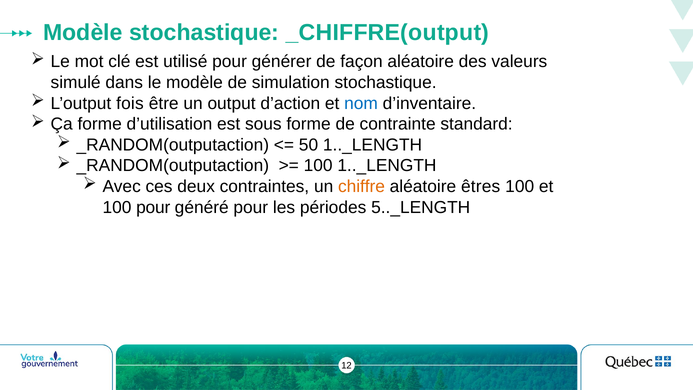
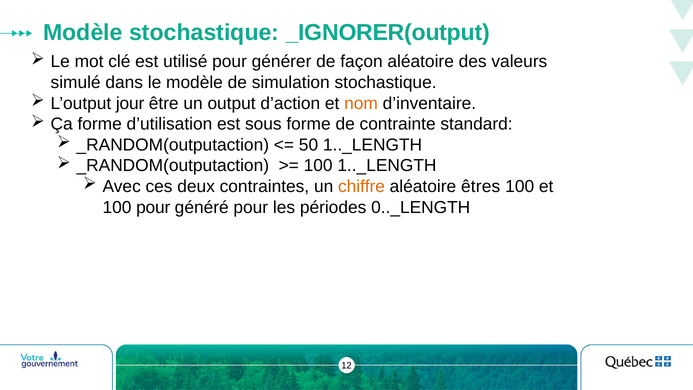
_CHIFFRE(output: _CHIFFRE(output -> _IGNORER(output (388, 33)
fois: fois -> jour (130, 103)
nom colour: blue -> orange (361, 103)
5.._LENGTH: 5.._LENGTH -> 0.._LENGTH (421, 207)
